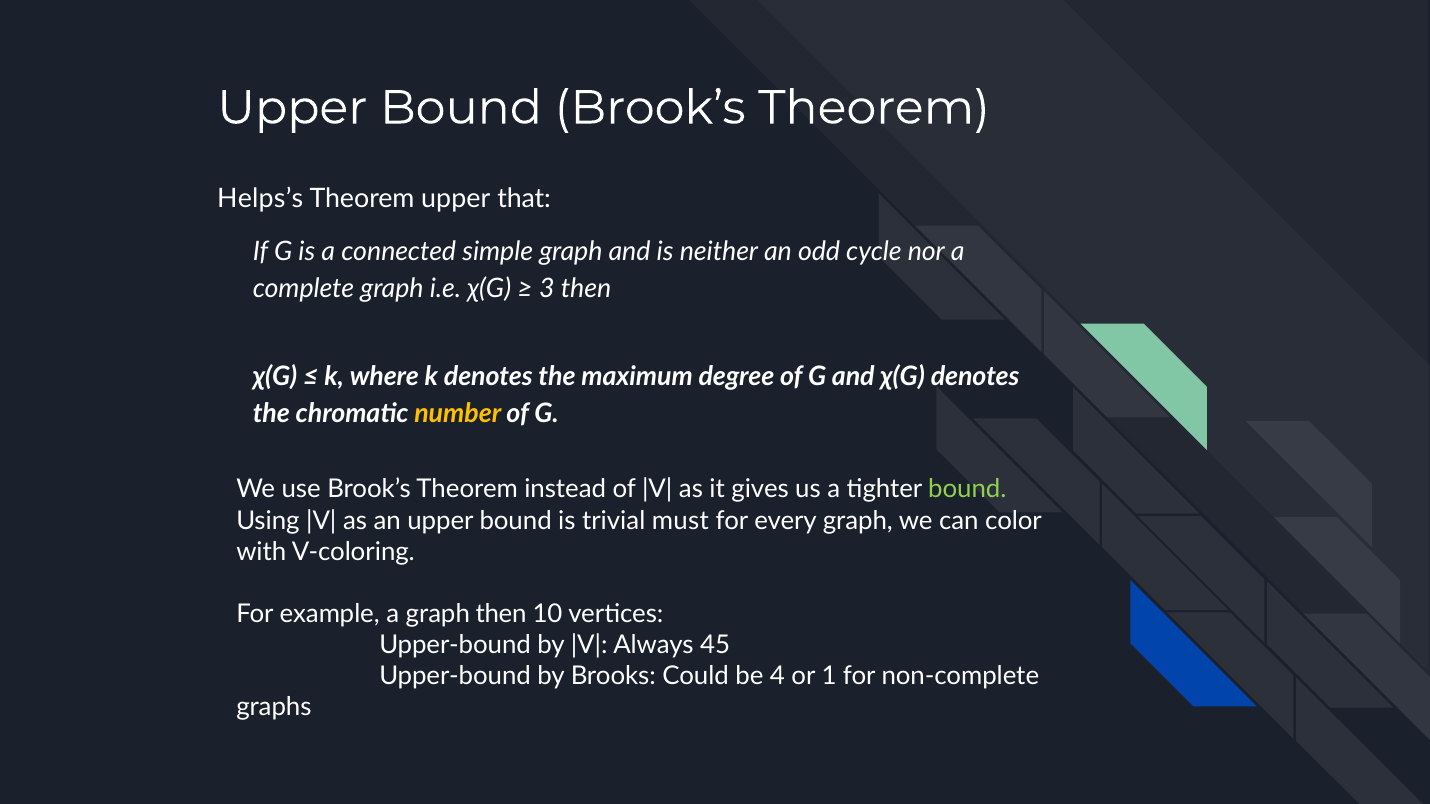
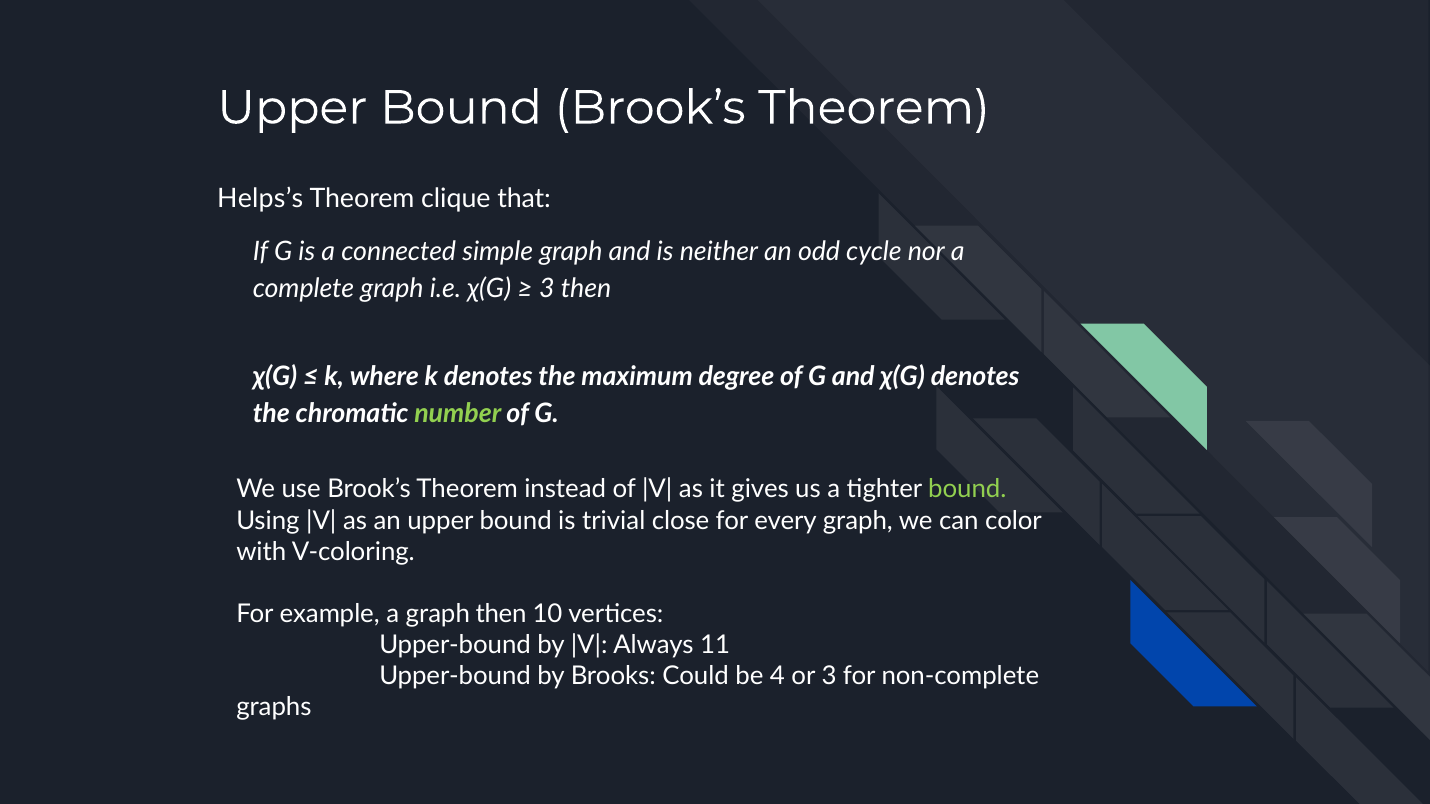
Theorem upper: upper -> clique (456, 199)
number colour: yellow -> light green (458, 414)
must: must -> close (681, 521)
45: 45 -> 11 (715, 645)
or 1: 1 -> 3 (829, 676)
